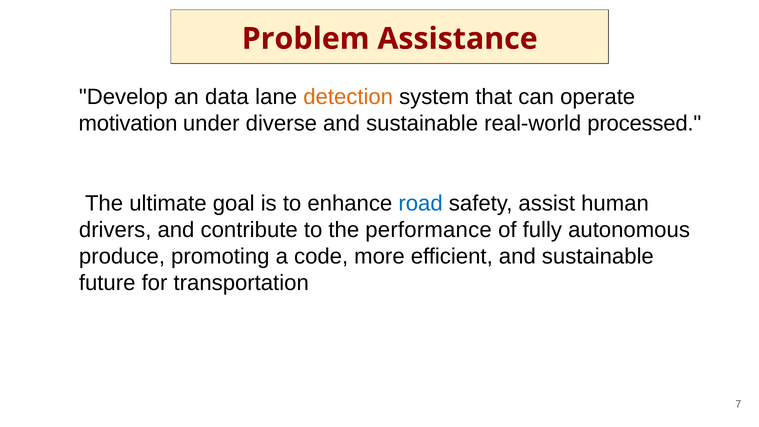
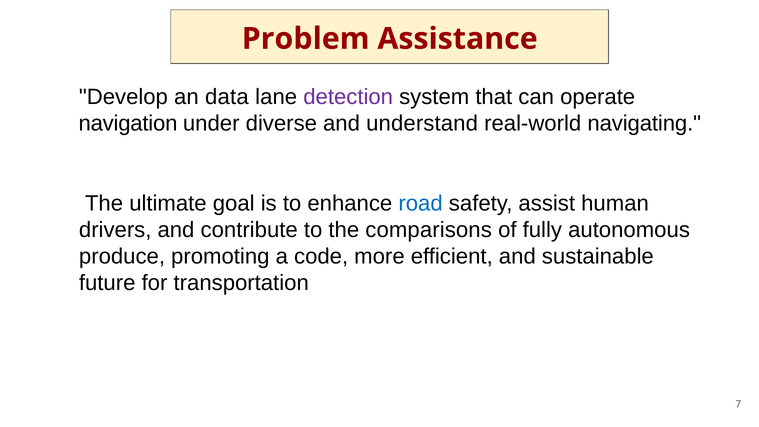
detection colour: orange -> purple (348, 97)
motivation: motivation -> navigation (128, 124)
diverse and sustainable: sustainable -> understand (422, 124)
processed: processed -> navigating (644, 124)
performance: performance -> comparisons (429, 230)
